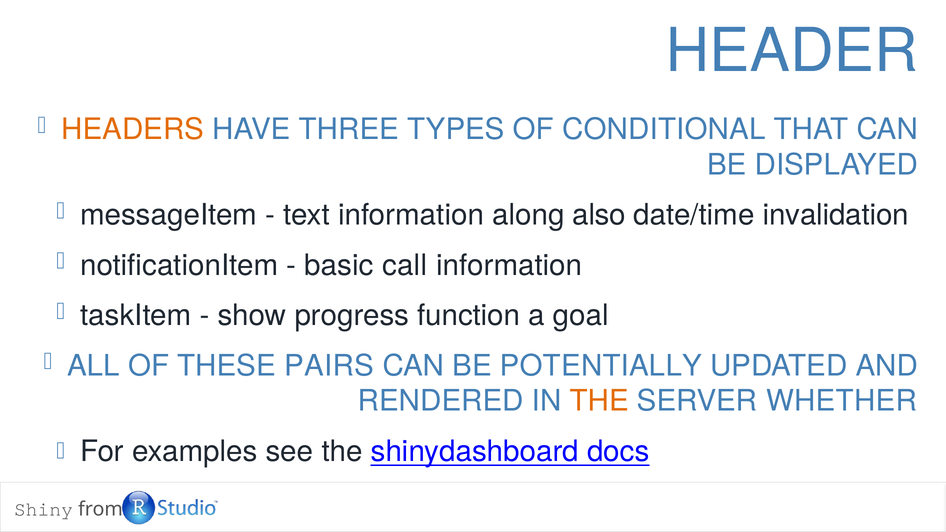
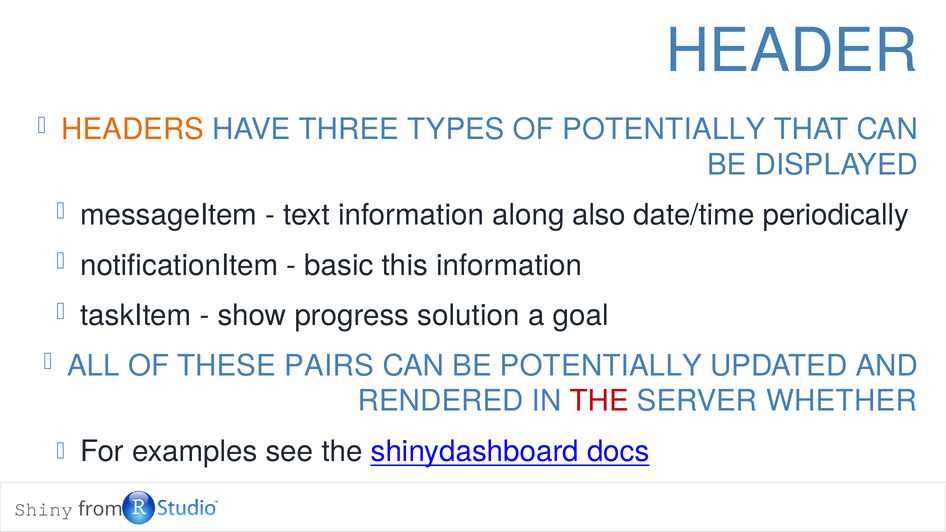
OF CONDITIONAL: CONDITIONAL -> POTENTIALLY (664, 129)
invalidation: invalidation -> periodically (836, 215)
call: call -> this (405, 265)
function: function -> solution (469, 316)
THE colour: orange -> red (599, 401)
